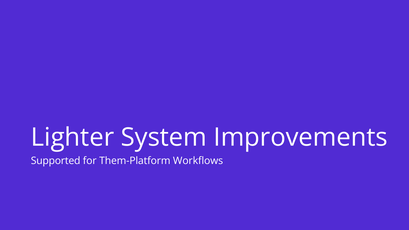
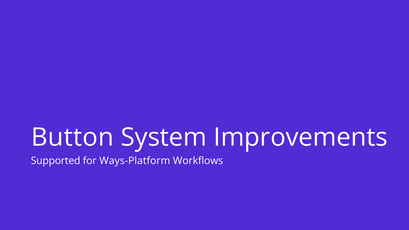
Lighter: Lighter -> Button (72, 138)
Them-Platform: Them-Platform -> Ways-Platform (135, 161)
